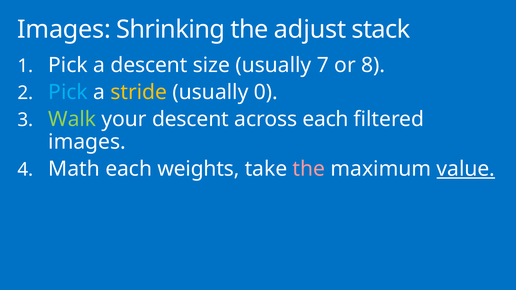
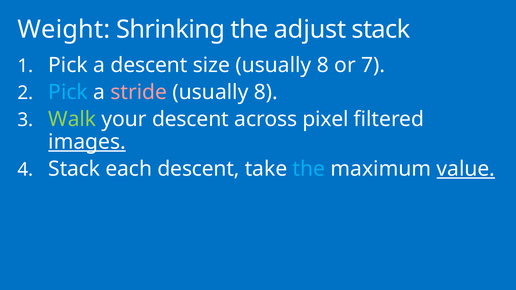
Images: Images -> Weight (64, 30)
size usually 7: 7 -> 8 (323, 65)
8: 8 -> 7 (373, 65)
stride colour: yellow -> pink (139, 92)
0: 0 -> 8 (266, 92)
across each: each -> pixel (326, 119)
images underline: none -> present (87, 142)
Math: Math -> Stack (74, 169)
each weights: weights -> descent (198, 169)
the colour: pink -> light blue (309, 169)
